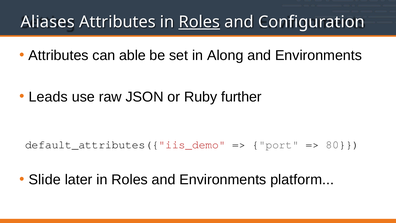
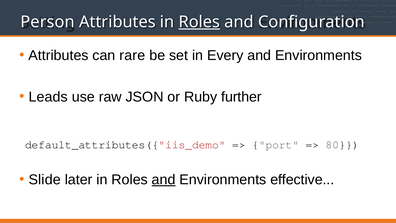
Aliases: Aliases -> Person (48, 22)
able: able -> rare (132, 55)
Along: Along -> Every (225, 55)
and underline: none -> present (164, 179)
platform: platform -> effective (302, 179)
